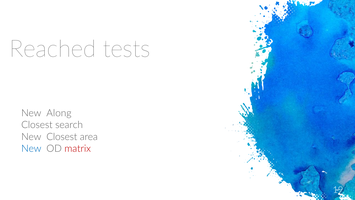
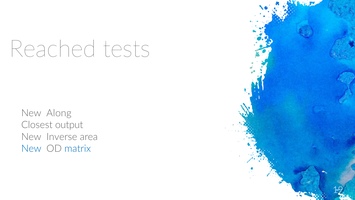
search: search -> output (69, 125)
New Closest: Closest -> Inverse (62, 137)
matrix colour: red -> blue (78, 148)
